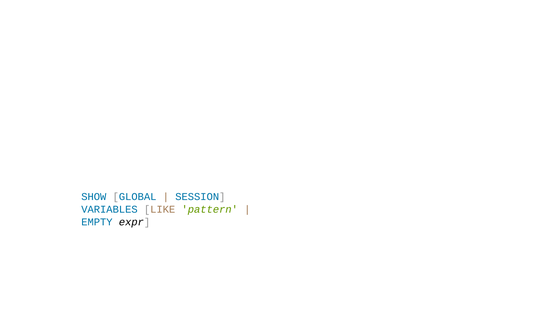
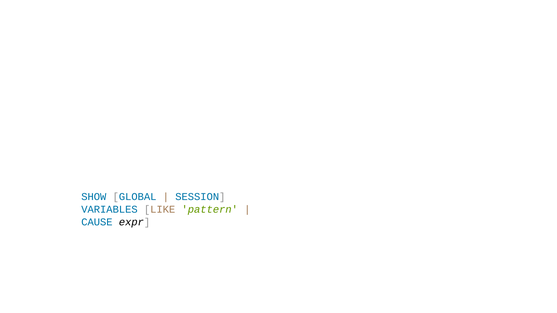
EMPTY: EMPTY -> CAUSE (97, 222)
